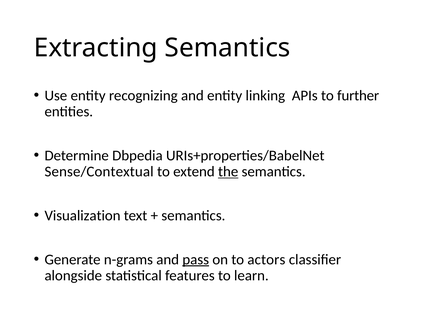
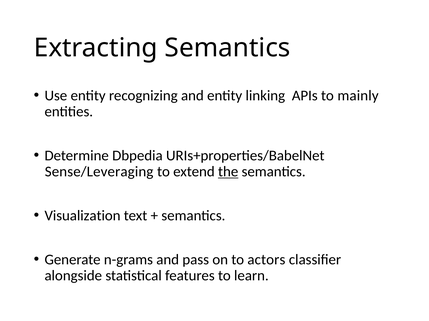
further: further -> mainly (358, 96)
Sense/Contextual: Sense/Contextual -> Sense/Leveraging (99, 172)
pass underline: present -> none (196, 260)
